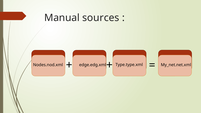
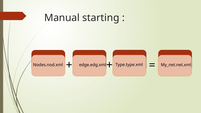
sources: sources -> starting (101, 18)
